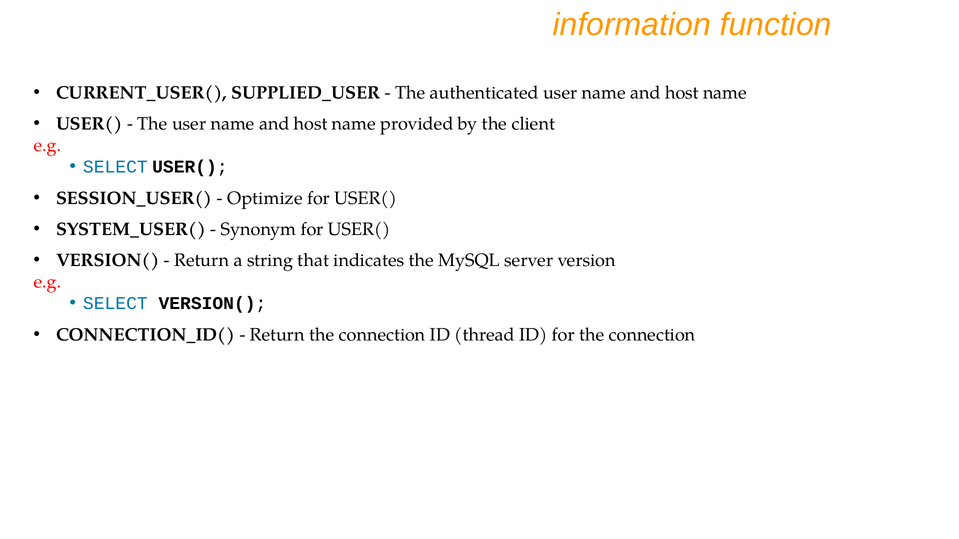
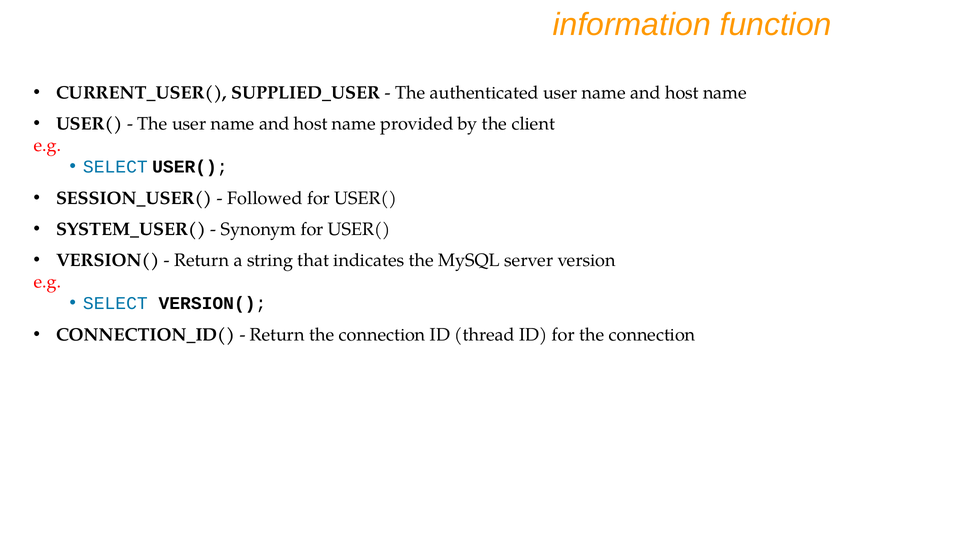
Optimize: Optimize -> Followed (265, 198)
